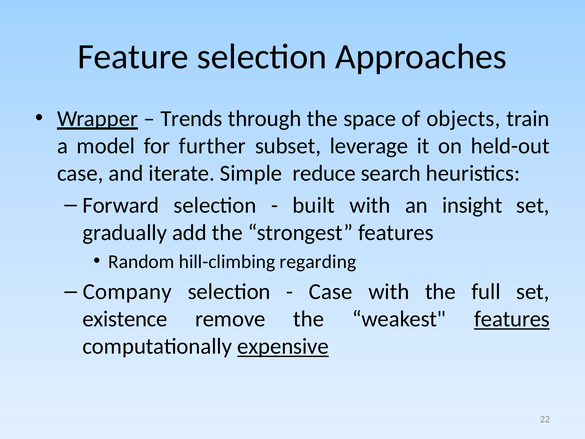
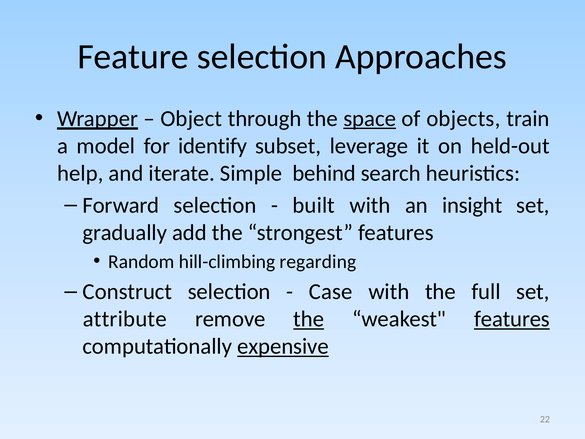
Trends: Trends -> Object (191, 119)
space underline: none -> present (370, 119)
further: further -> identify (213, 146)
case: case -> help (80, 173)
reduce: reduce -> behind (324, 173)
Company: Company -> Construct (127, 292)
existence: existence -> attribute (125, 319)
the underline: none -> present (309, 319)
